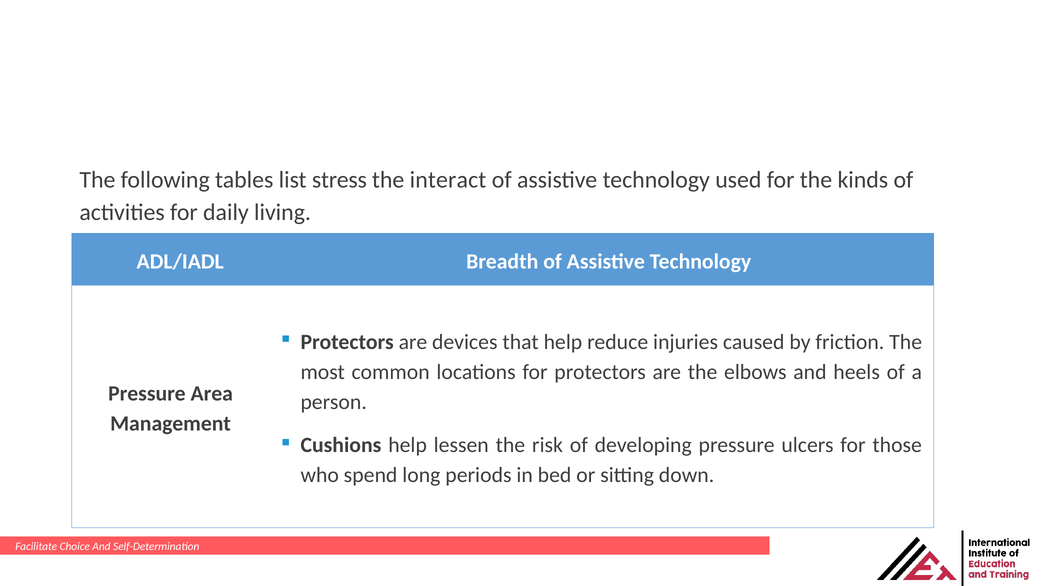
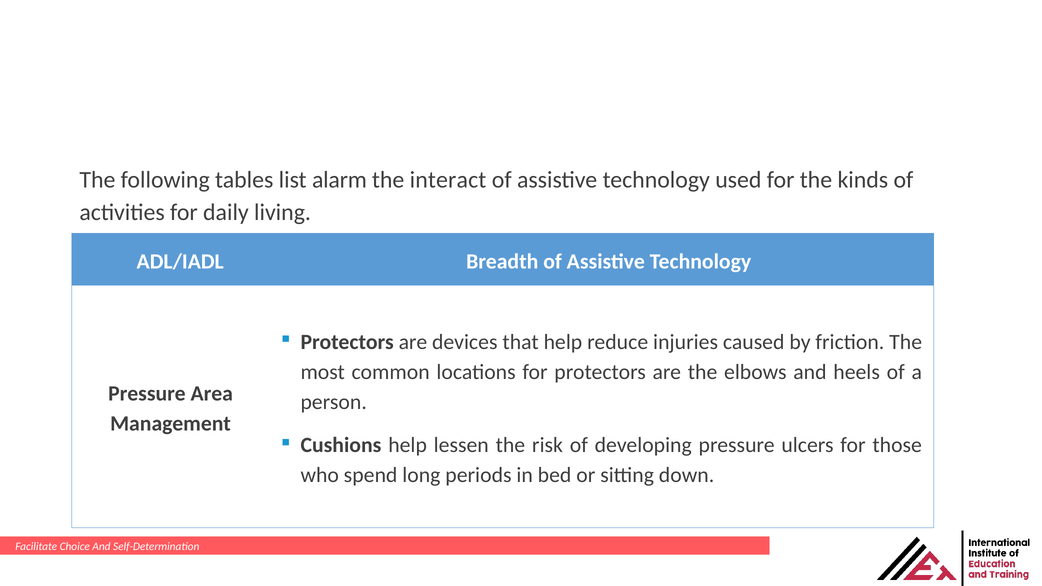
stress: stress -> alarm (339, 180)
